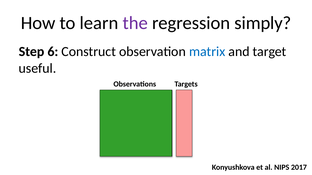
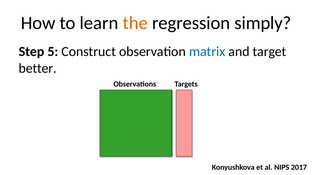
the colour: purple -> orange (135, 23)
6: 6 -> 5 (53, 52)
useful: useful -> better (38, 68)
